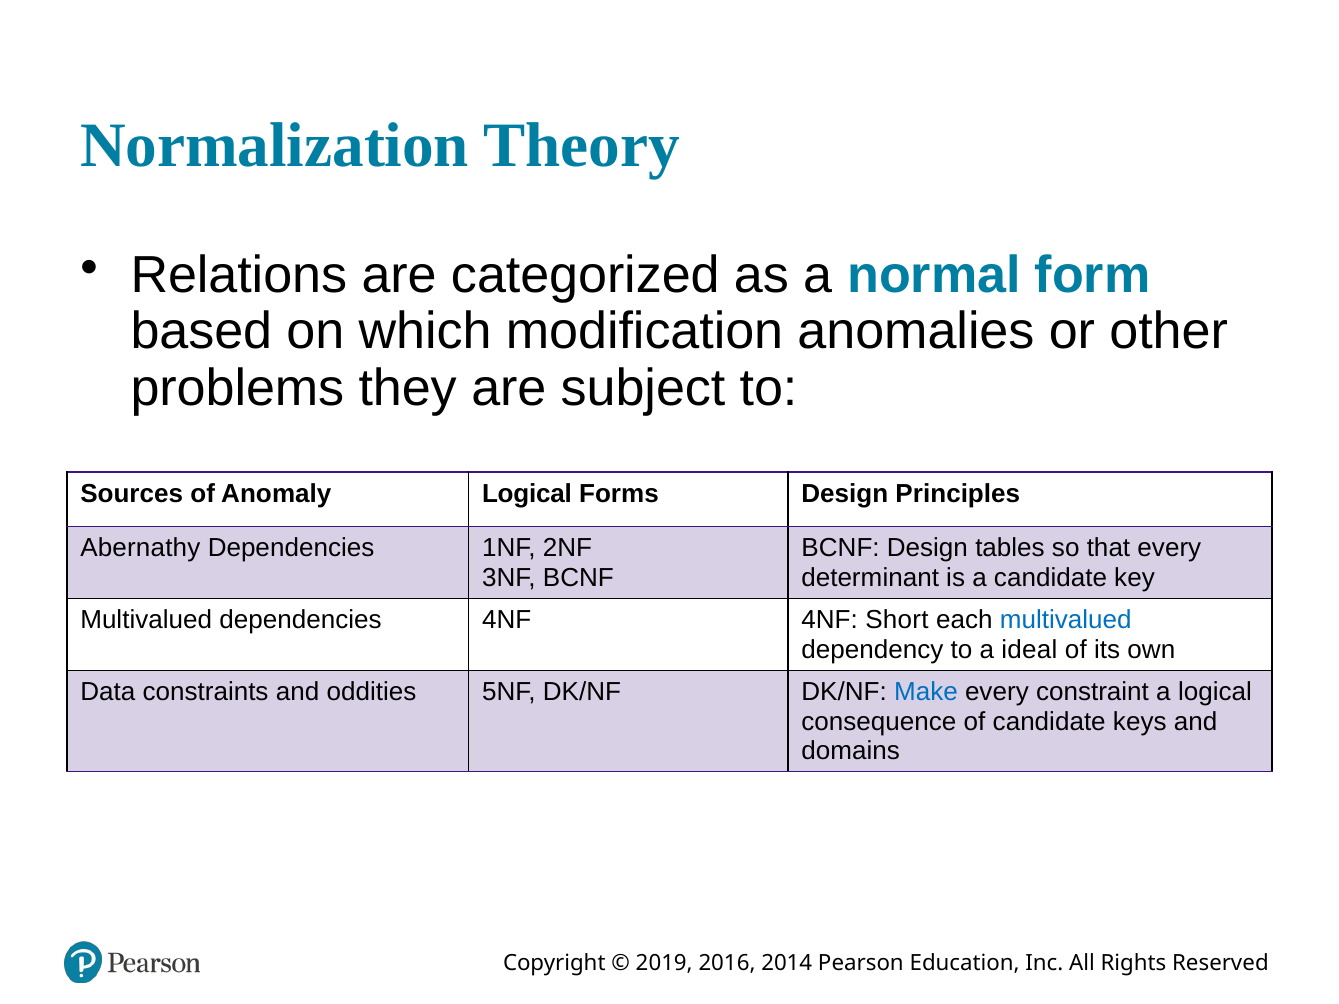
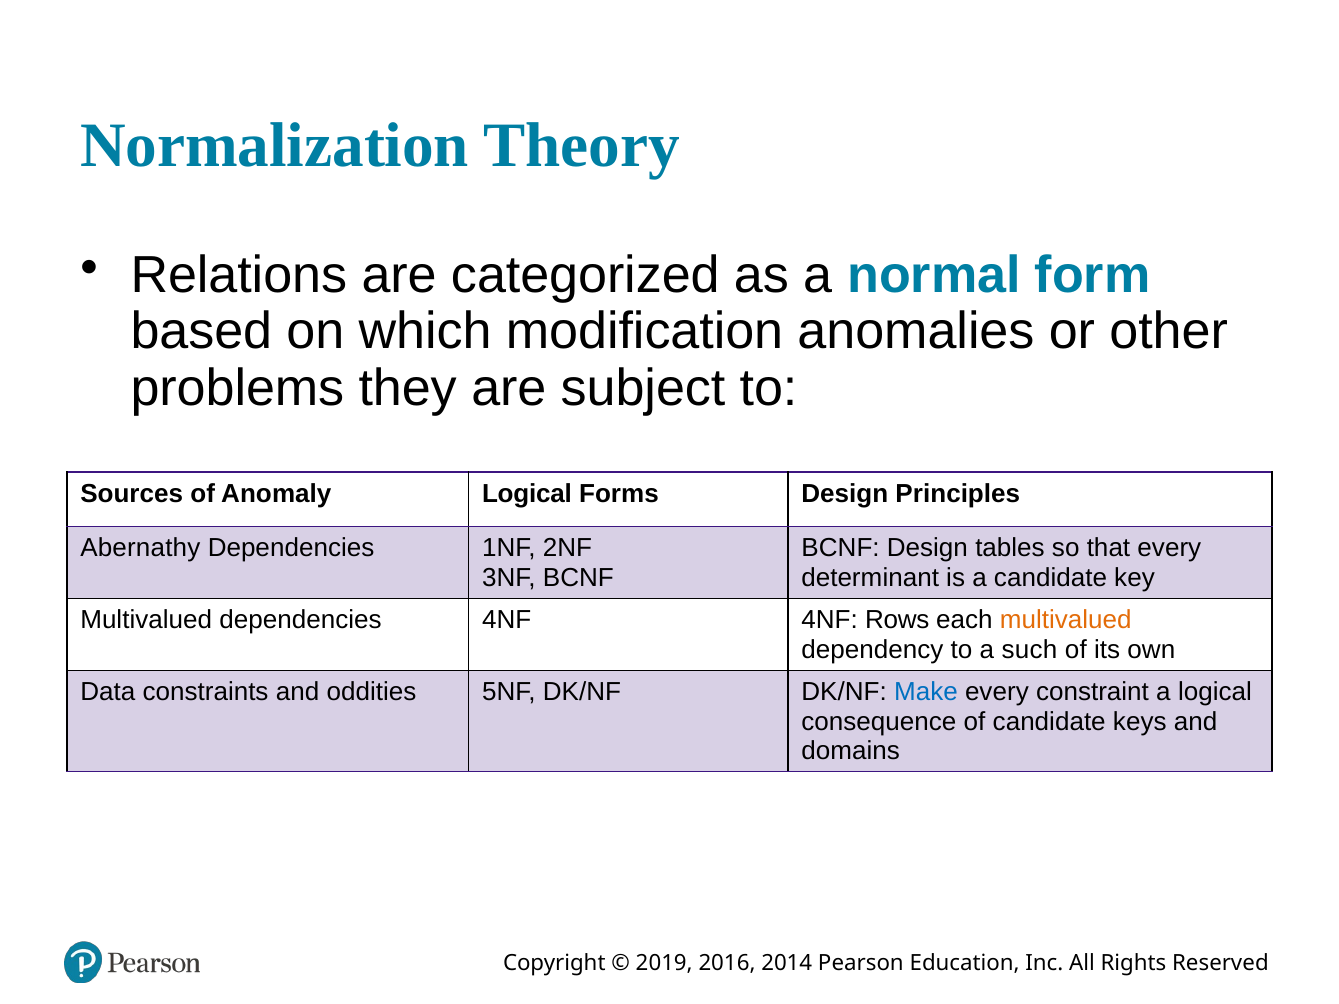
Short: Short -> Rows (897, 620)
multivalued colour: blue -> orange (1066, 620)
ideal: ideal -> such (1029, 650)
